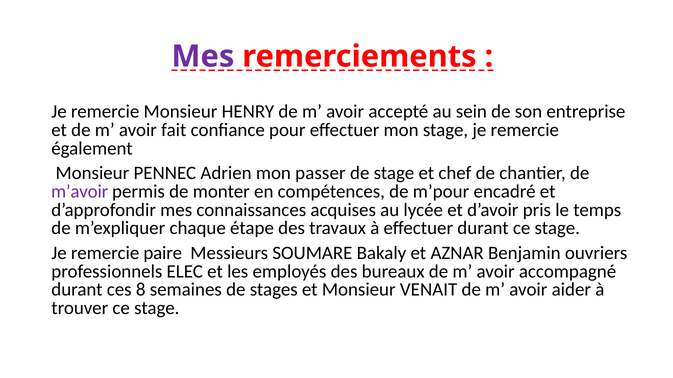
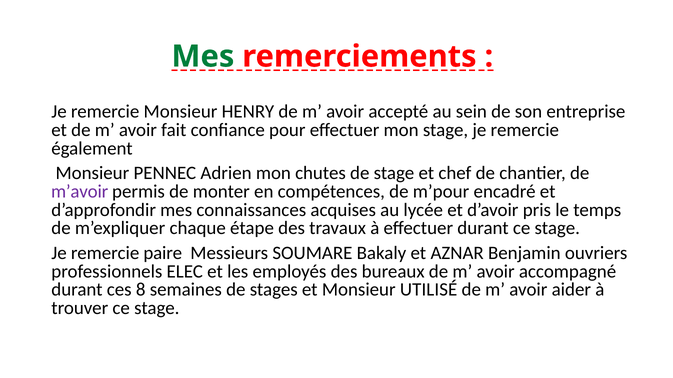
Mes colour: purple -> green (203, 57)
passer: passer -> chutes (321, 173)
VENAIT: VENAIT -> UTILISÉ (429, 290)
